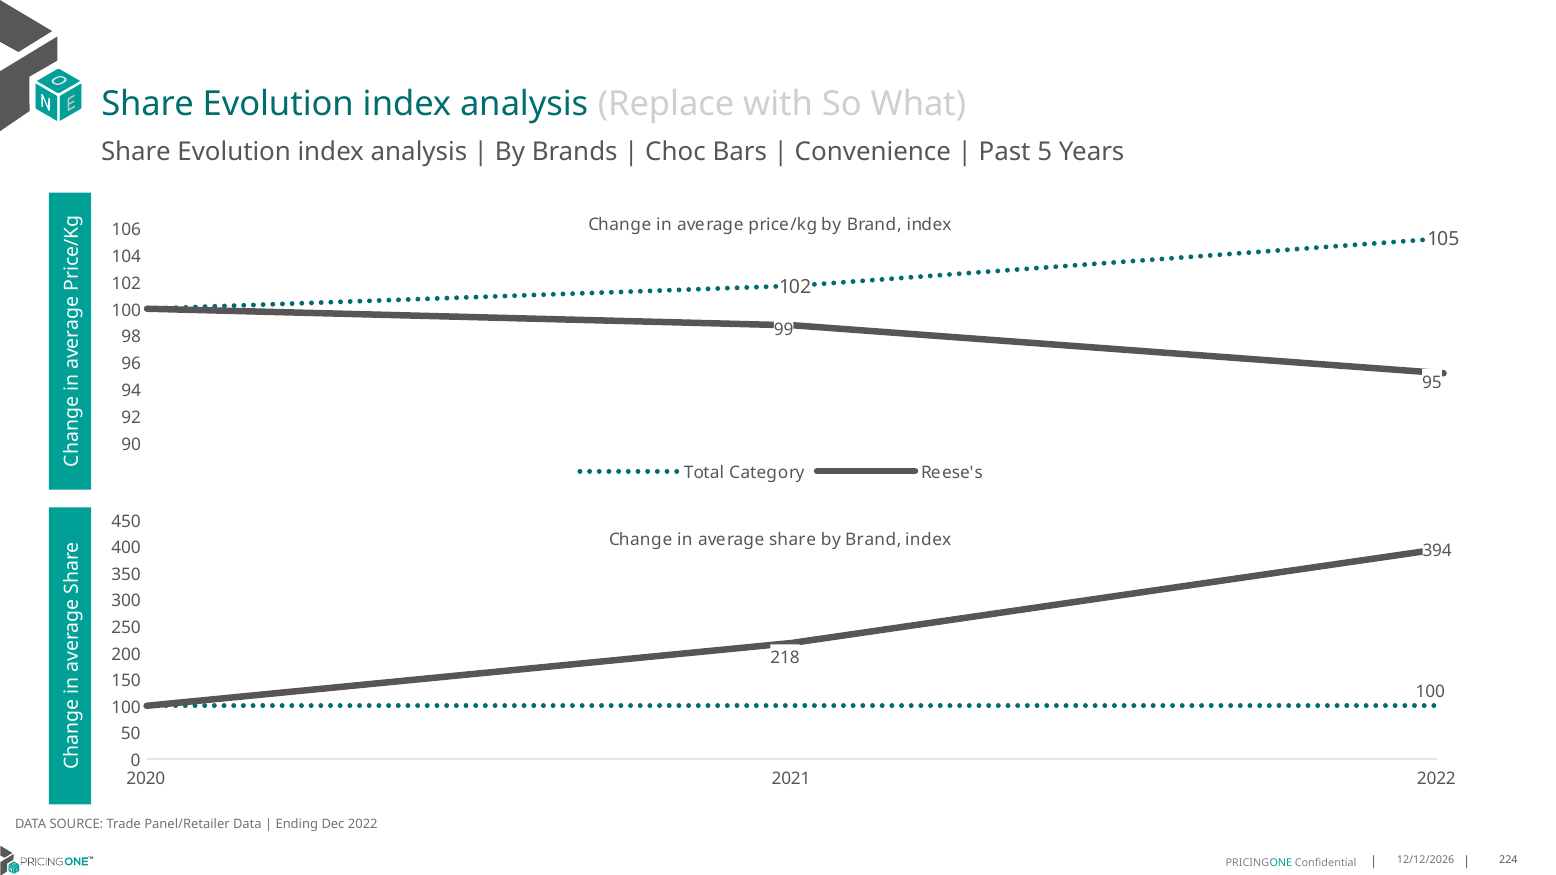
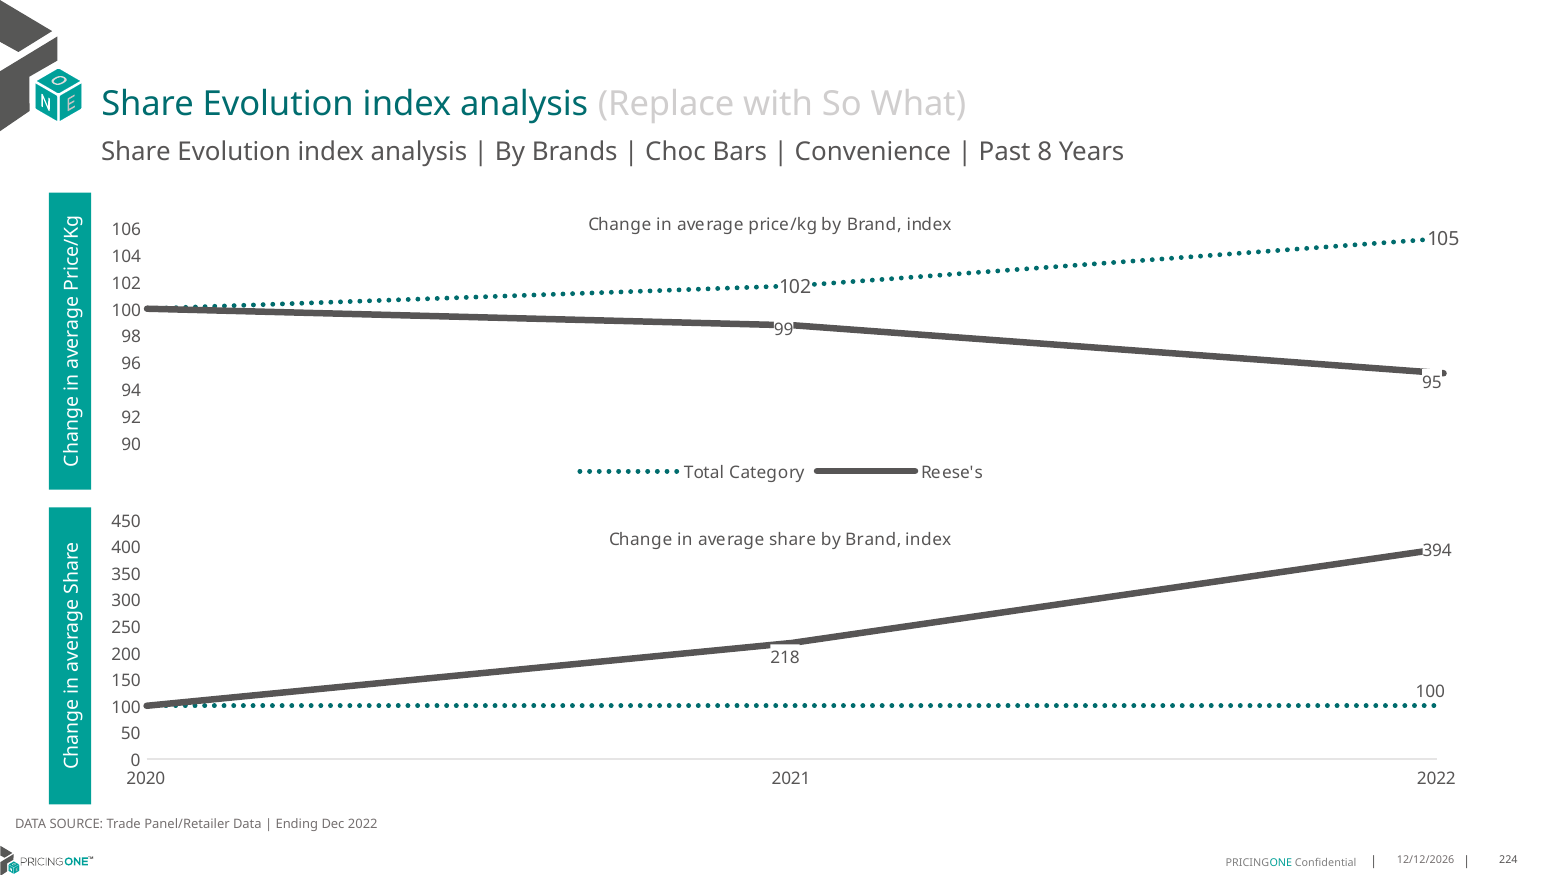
5: 5 -> 8 (1045, 152)
